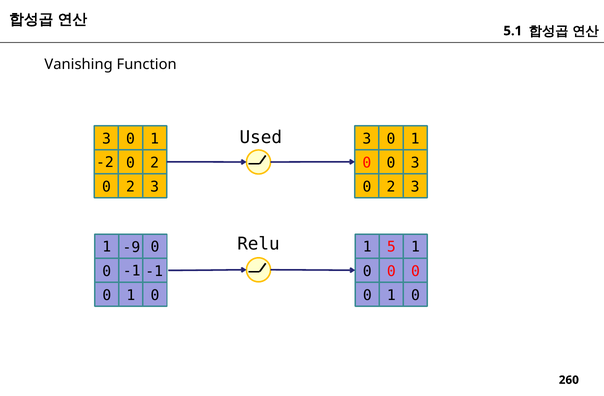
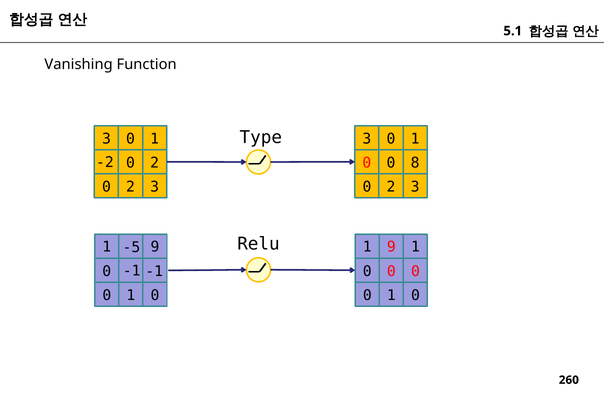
Used: Used -> Type (261, 138)
0 0 3: 3 -> 8 (415, 163)
0: 0 -> 9 (155, 248)
5: 5 -> 9 (391, 248)
-9: -9 -> -5 (131, 248)
